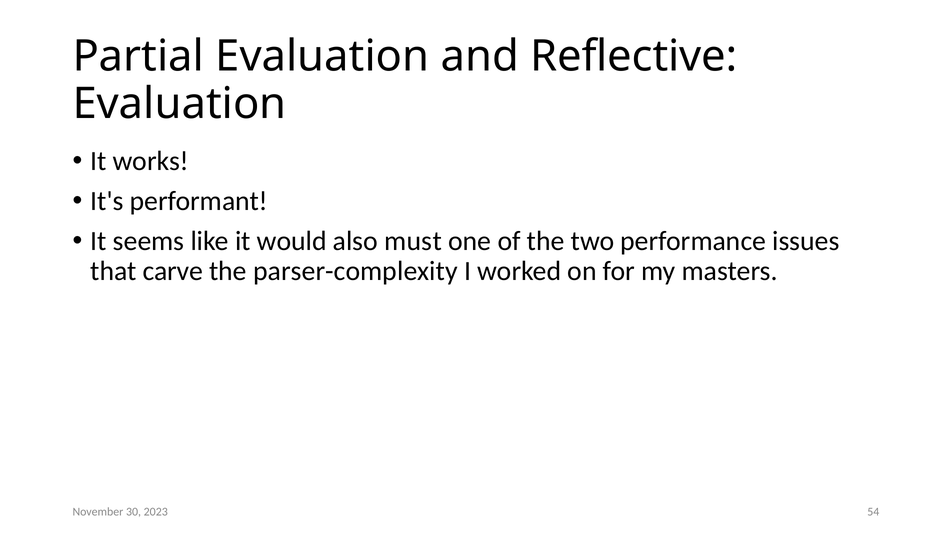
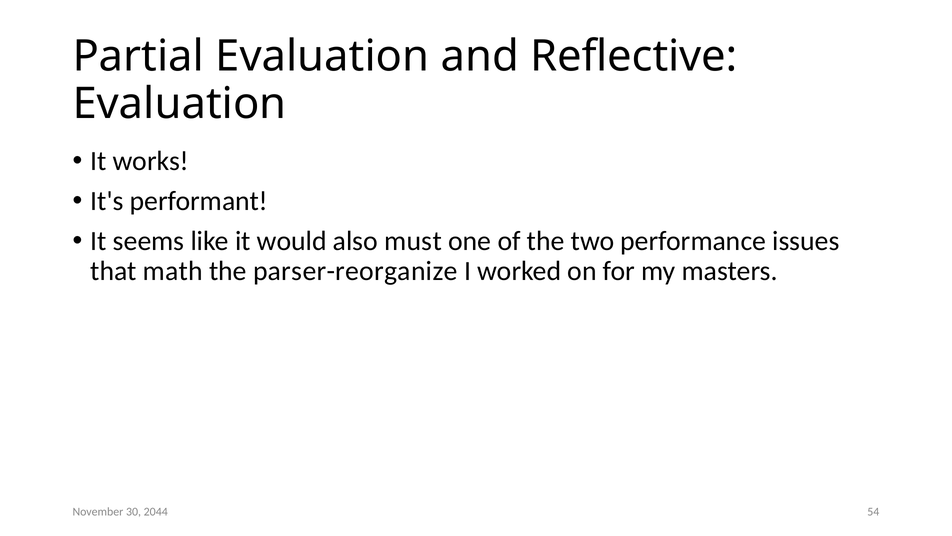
carve: carve -> math (173, 271)
parser-complexity: parser-complexity -> parser-reorganize (355, 271)
2023: 2023 -> 2044 (156, 511)
